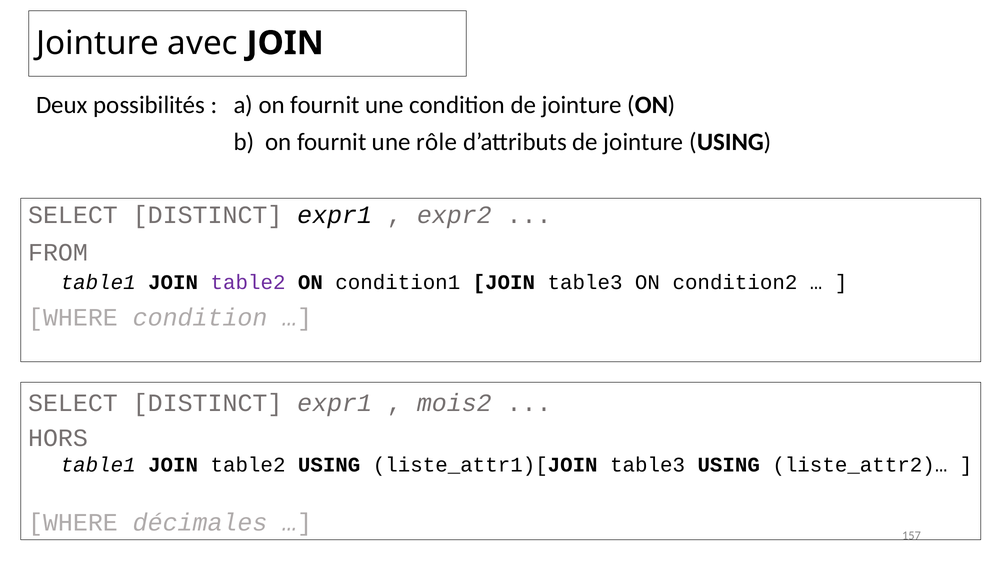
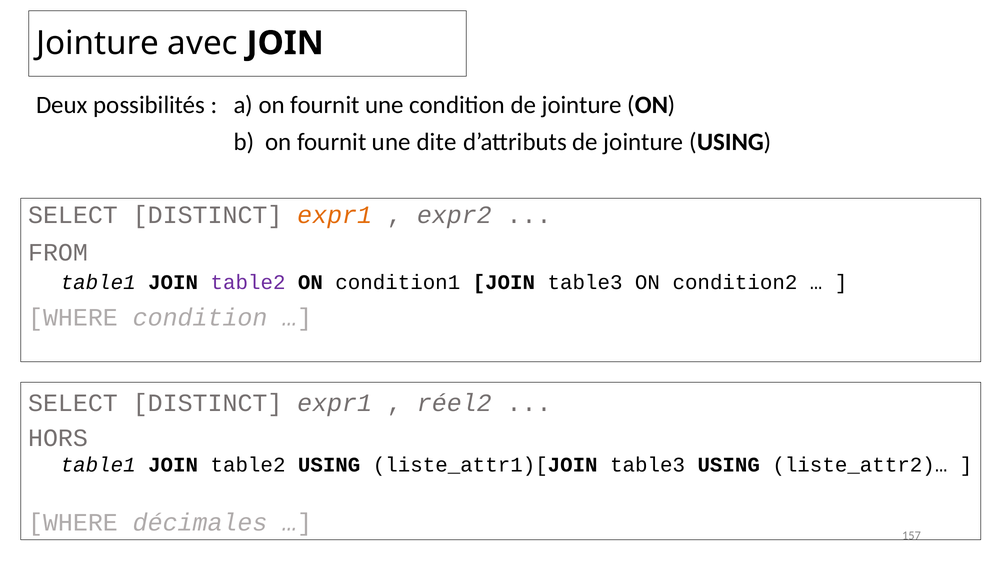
rôle: rôle -> dite (437, 142)
expr1 colour: black -> orange (335, 215)
mois2: mois2 -> réel2 (454, 403)
